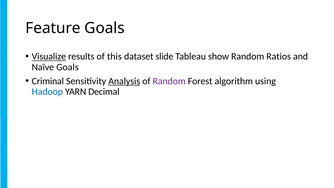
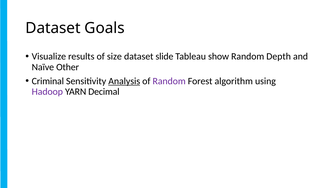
Feature: Feature -> Dataset (53, 28)
Visualize underline: present -> none (49, 56)
this: this -> size (114, 56)
Ratios: Ratios -> Depth (279, 56)
Naïve Goals: Goals -> Other (68, 67)
Hadoop colour: blue -> purple (47, 92)
